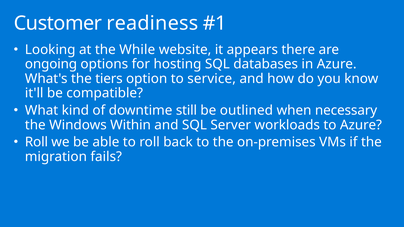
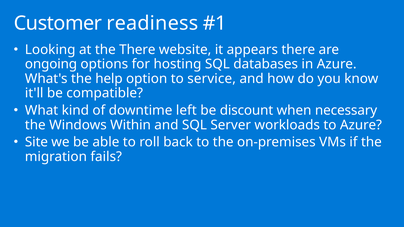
the While: While -> There (137, 50)
tiers: tiers -> help (109, 79)
still: still -> left (186, 111)
outlined: outlined -> discount (246, 111)
Roll: Roll -> Site (36, 142)
